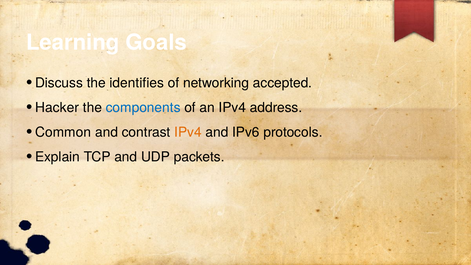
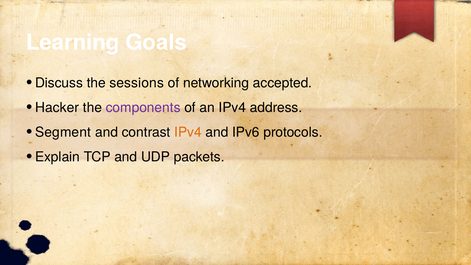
identifies: identifies -> sessions (137, 83)
components colour: blue -> purple (143, 107)
Common: Common -> Segment (63, 132)
